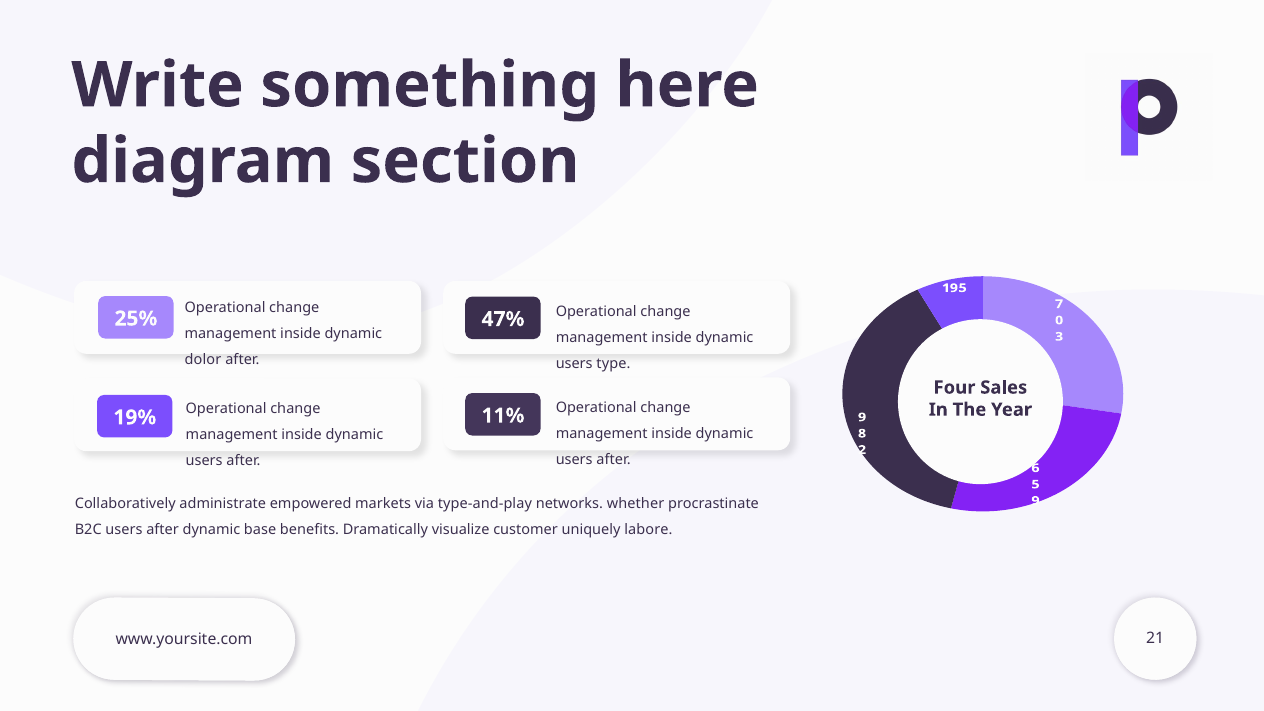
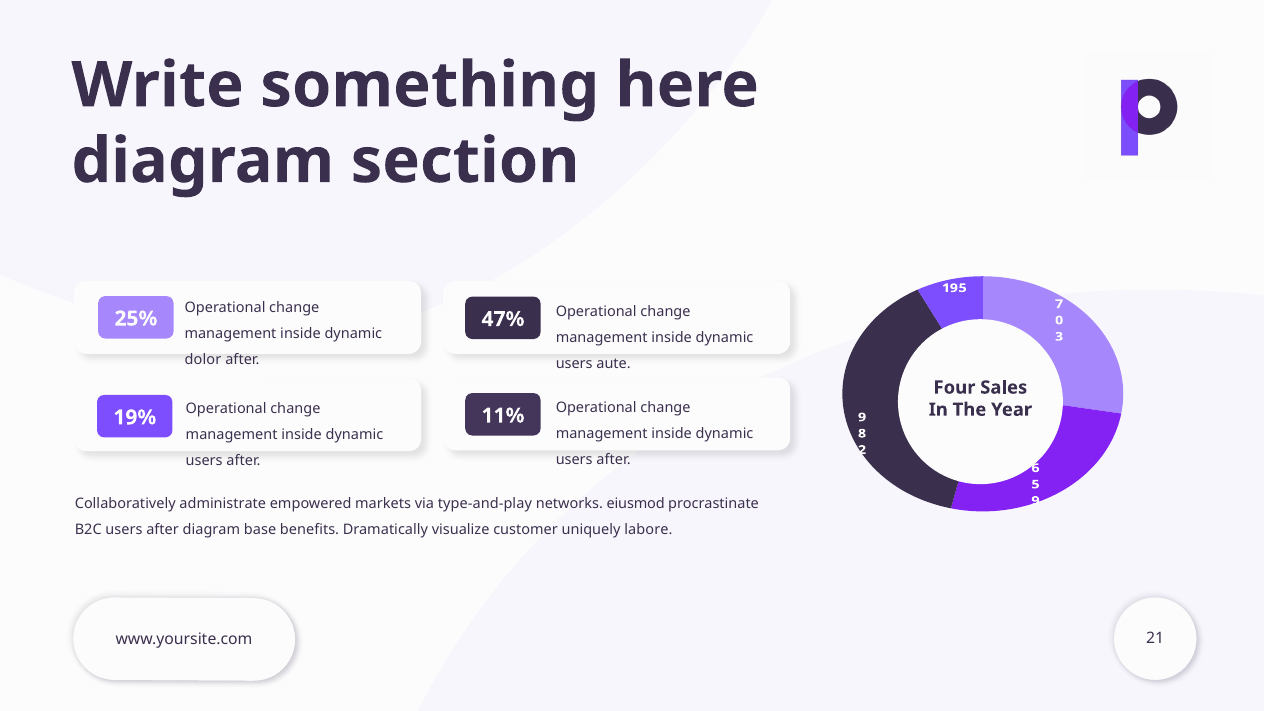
type: type -> aute (614, 363)
whether: whether -> eiusmod (636, 504)
after dynamic: dynamic -> diagram (211, 530)
